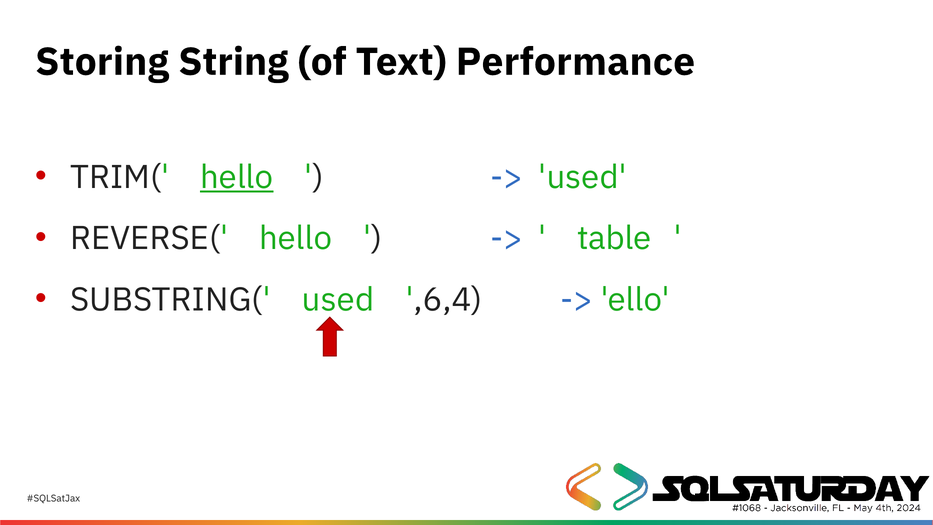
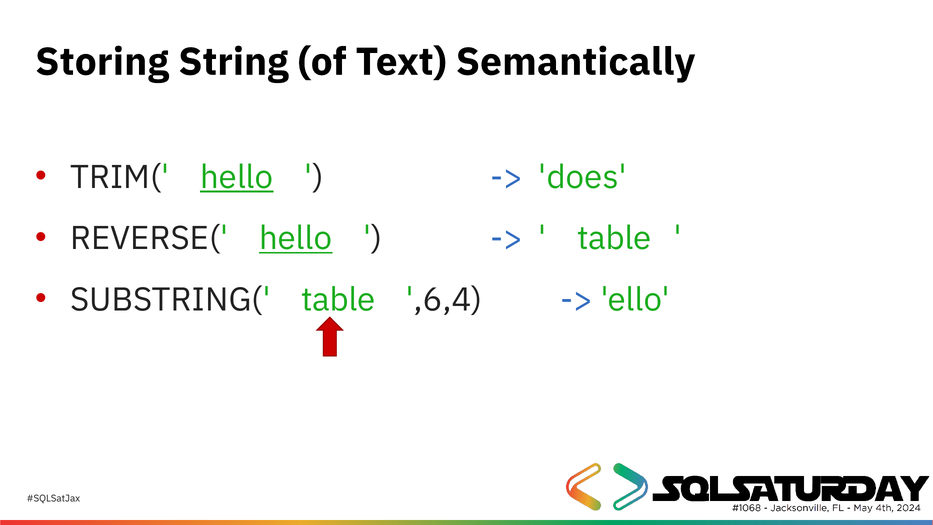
Performance: Performance -> Semantically (576, 62)
used: used -> does (583, 177)
hello underline: none -> present (296, 238)
SUBSTRING( used: used -> table (338, 300)
